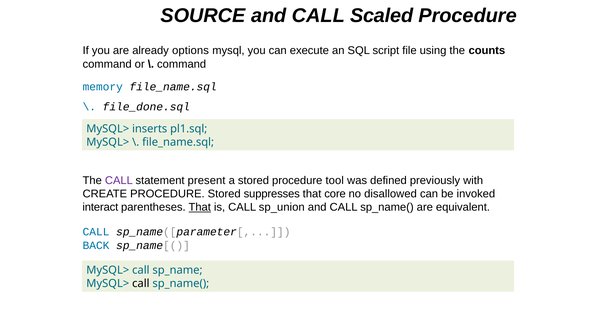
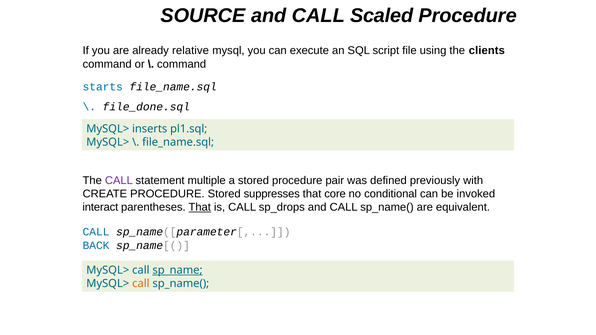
options: options -> relative (190, 51)
counts: counts -> clients (487, 51)
memory: memory -> starts (103, 87)
present: present -> multiple (207, 181)
tool: tool -> pair (335, 181)
disallowed: disallowed -> conditional (391, 194)
sp_union: sp_union -> sp_drops (282, 207)
sp_name underline: none -> present (177, 270)
call colour: black -> orange (141, 284)
